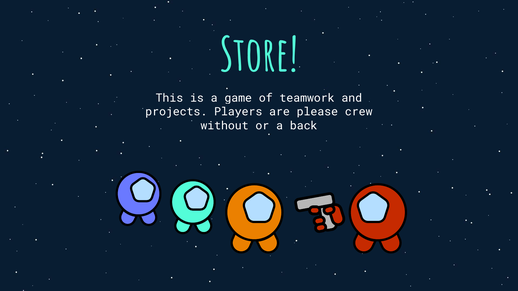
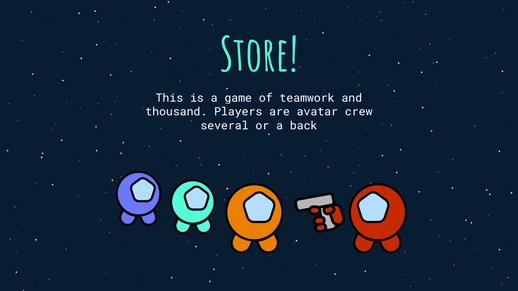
projects: projects -> thousand (176, 112)
please: please -> avatar (317, 112)
without: without -> several (225, 126)
